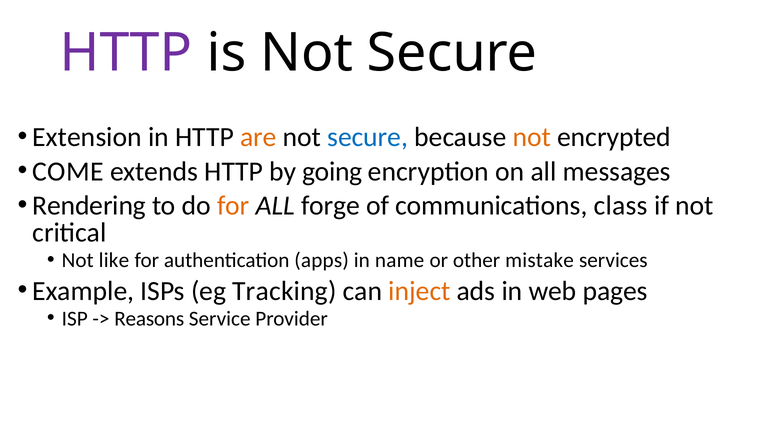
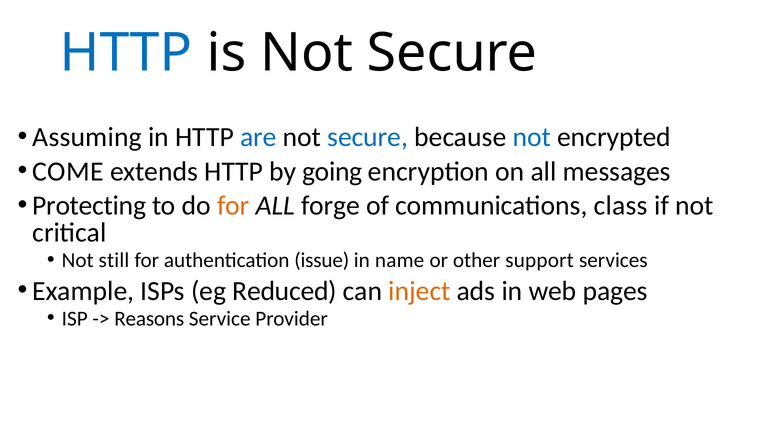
HTTP colour: purple -> blue (126, 53)
Extension: Extension -> Assuming (87, 137)
are colour: orange -> blue (258, 137)
not colour: orange -> blue (532, 137)
Rendering: Rendering -> Protecting (89, 206)
like: like -> still (114, 260)
apps: apps -> issue (322, 260)
mistake: mistake -> support (540, 260)
Tracking: Tracking -> Reduced (285, 291)
